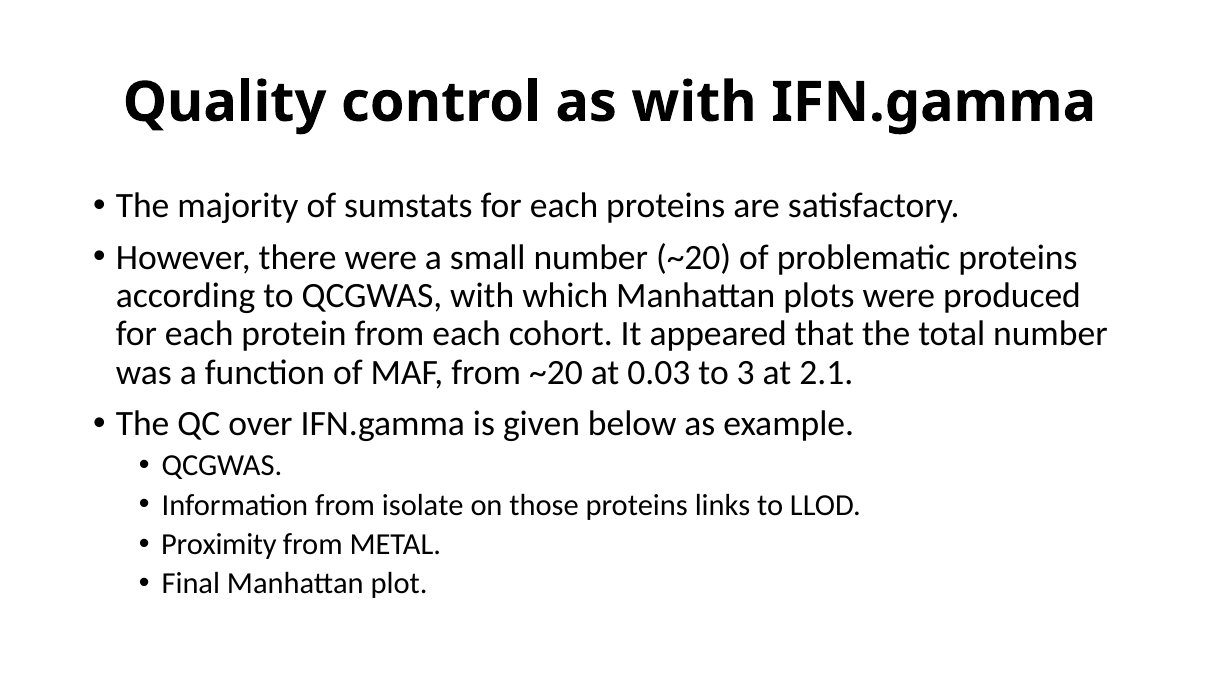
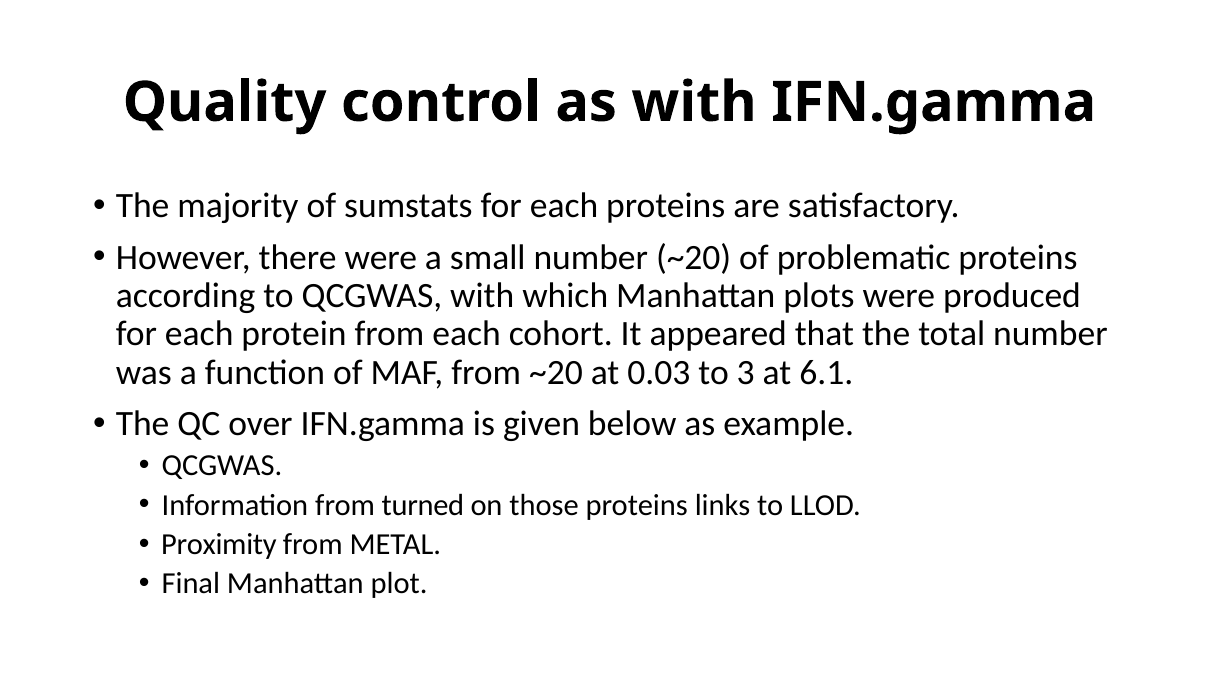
2.1: 2.1 -> 6.1 (826, 373)
isolate: isolate -> turned (423, 505)
